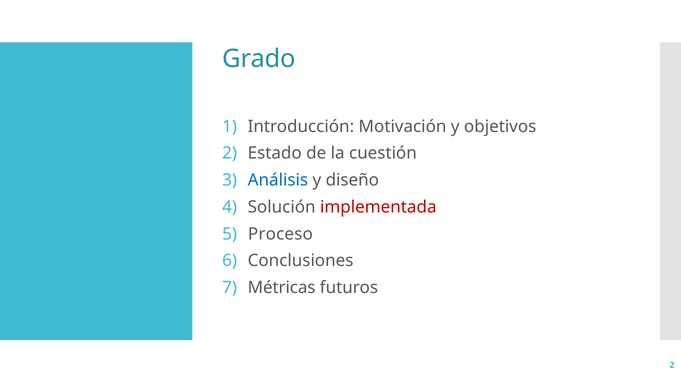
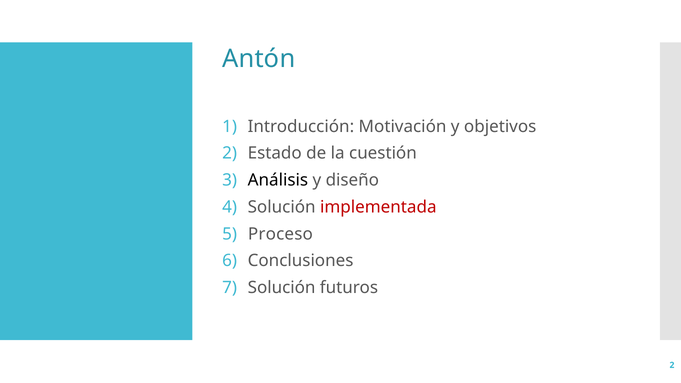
Grado: Grado -> Antón (259, 59)
Análisis colour: blue -> black (278, 180)
Métricas: Métricas -> Solución (282, 288)
